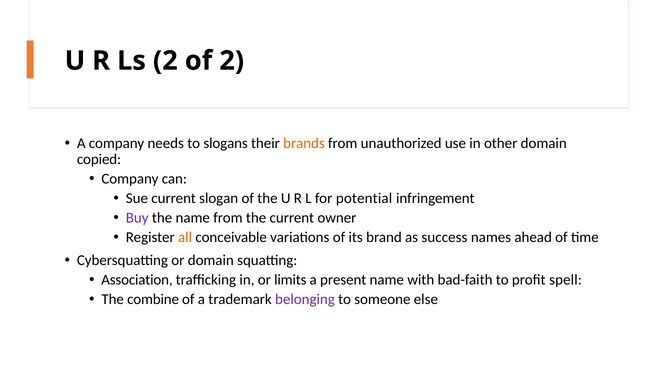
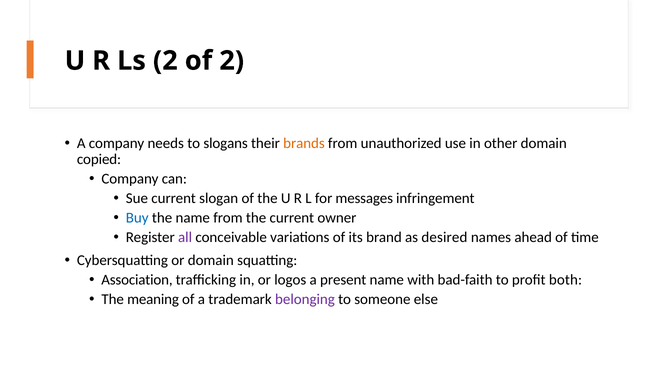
potential: potential -> messages (364, 199)
Buy colour: purple -> blue (137, 218)
all colour: orange -> purple (185, 238)
success: success -> desired (444, 238)
limits: limits -> logos (290, 280)
spell: spell -> both (566, 280)
combine: combine -> meaning (153, 300)
